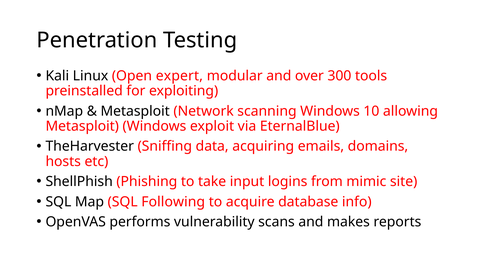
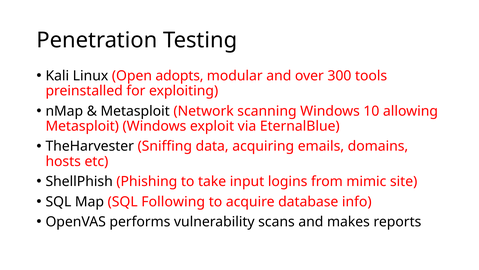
expert: expert -> adopts (180, 76)
